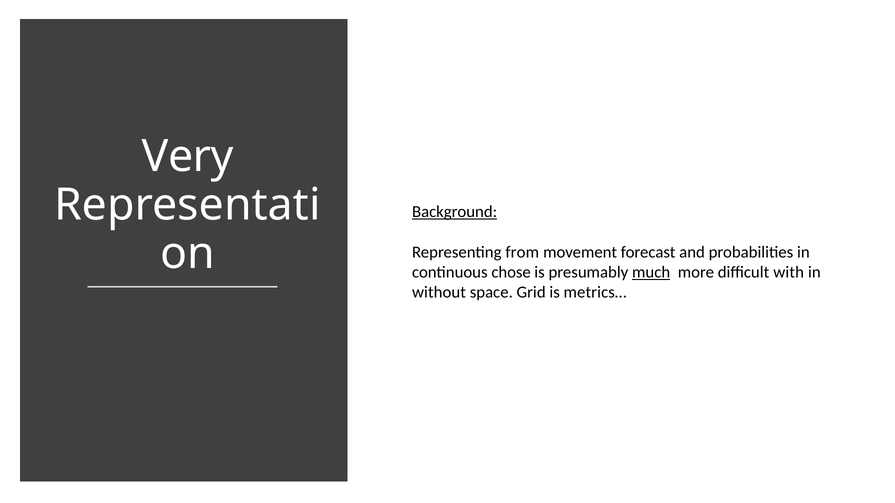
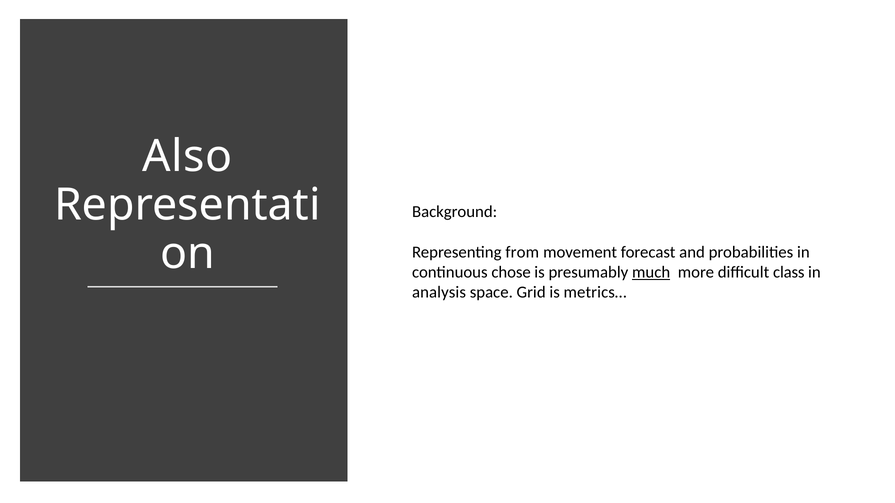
Very: Very -> Also (187, 157)
Background underline: present -> none (455, 212)
with: with -> class (789, 272)
without: without -> analysis (439, 293)
